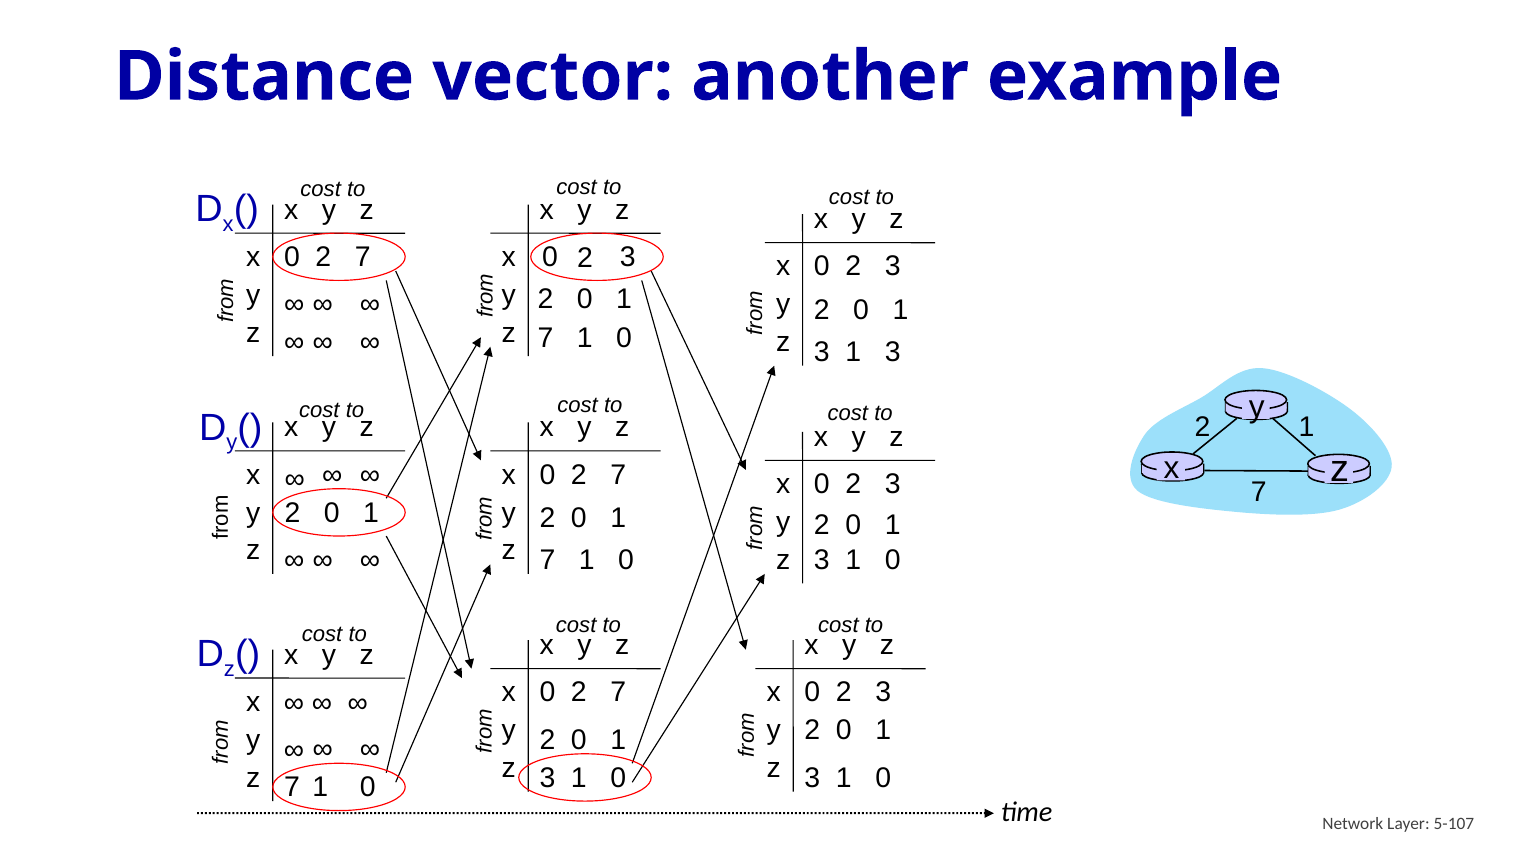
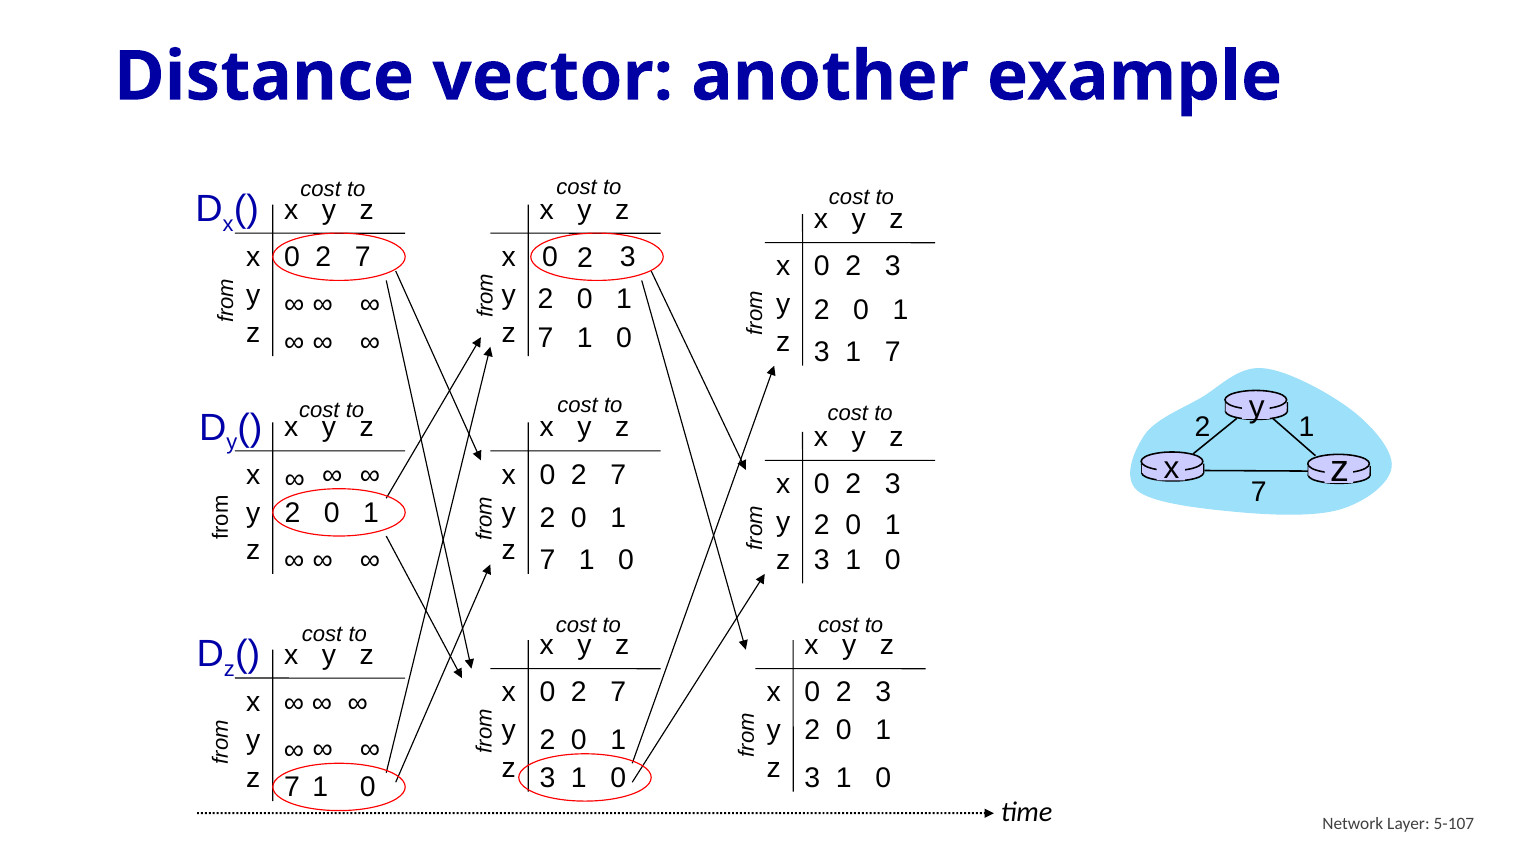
3 1 3: 3 -> 7 (893, 352)
